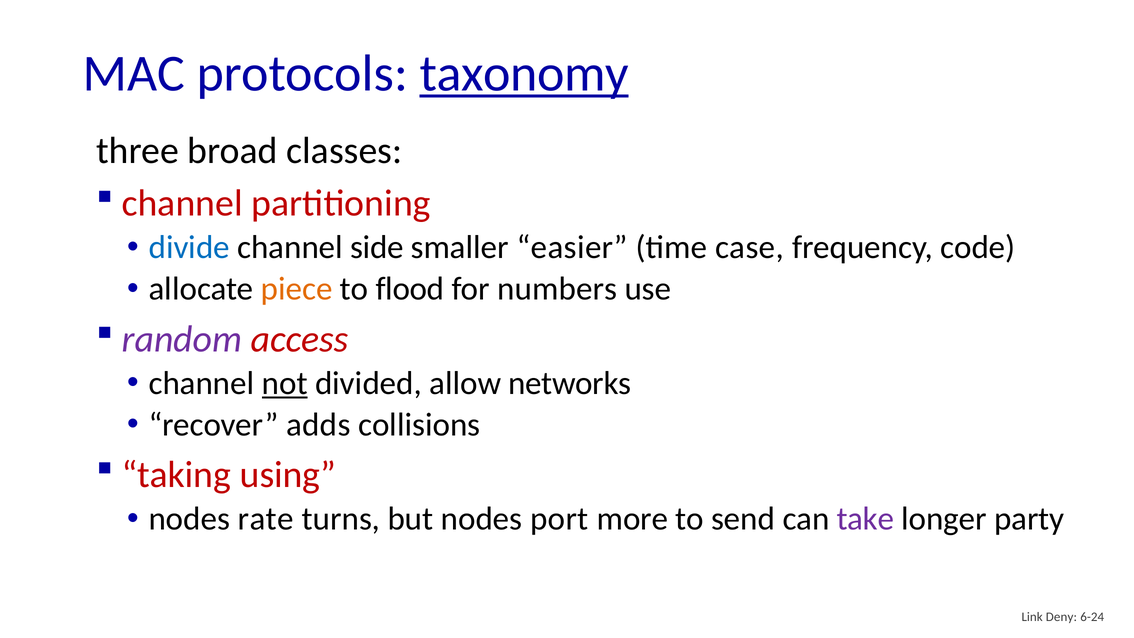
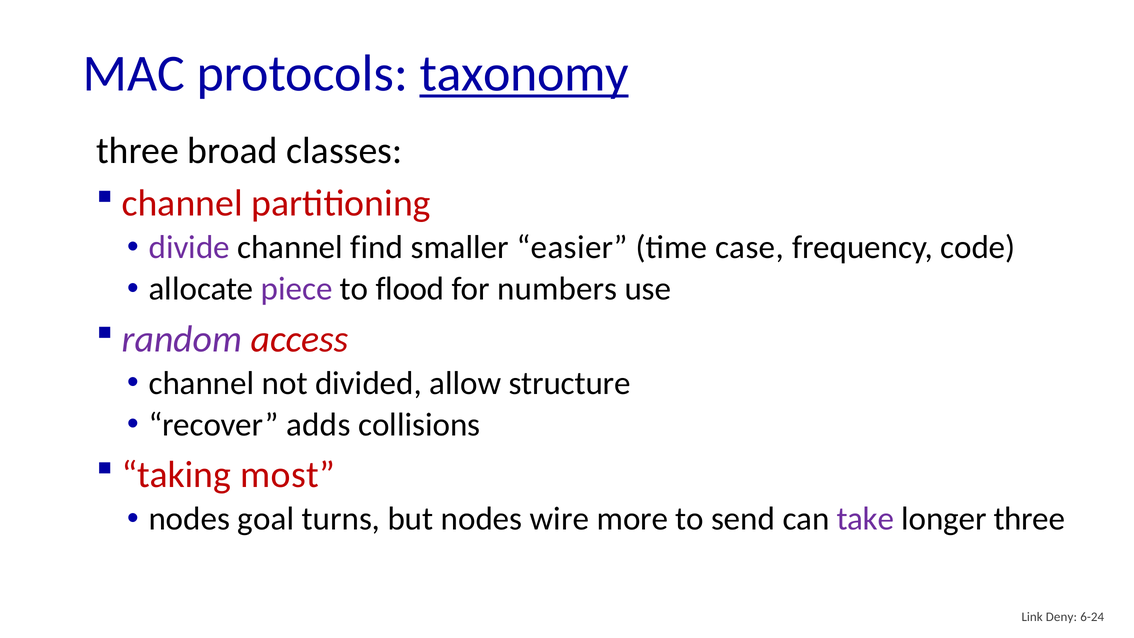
divide colour: blue -> purple (189, 247)
side: side -> find (377, 247)
piece colour: orange -> purple (297, 289)
not underline: present -> none (285, 383)
networks: networks -> structure (570, 383)
using: using -> most (288, 475)
rate: rate -> goal (266, 519)
port: port -> wire (559, 519)
longer party: party -> three (1029, 519)
